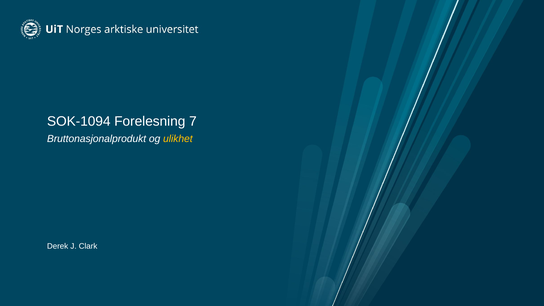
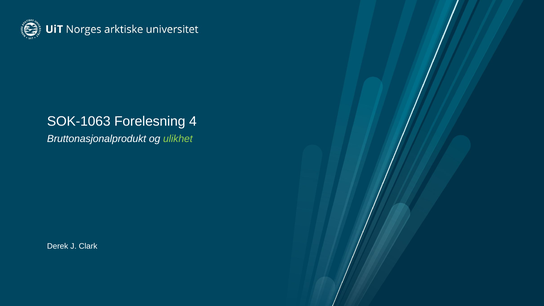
SOK-1094: SOK-1094 -> SOK-1063 (79, 121)
7: 7 -> 4 (193, 121)
ulikhet colour: yellow -> light green (178, 139)
